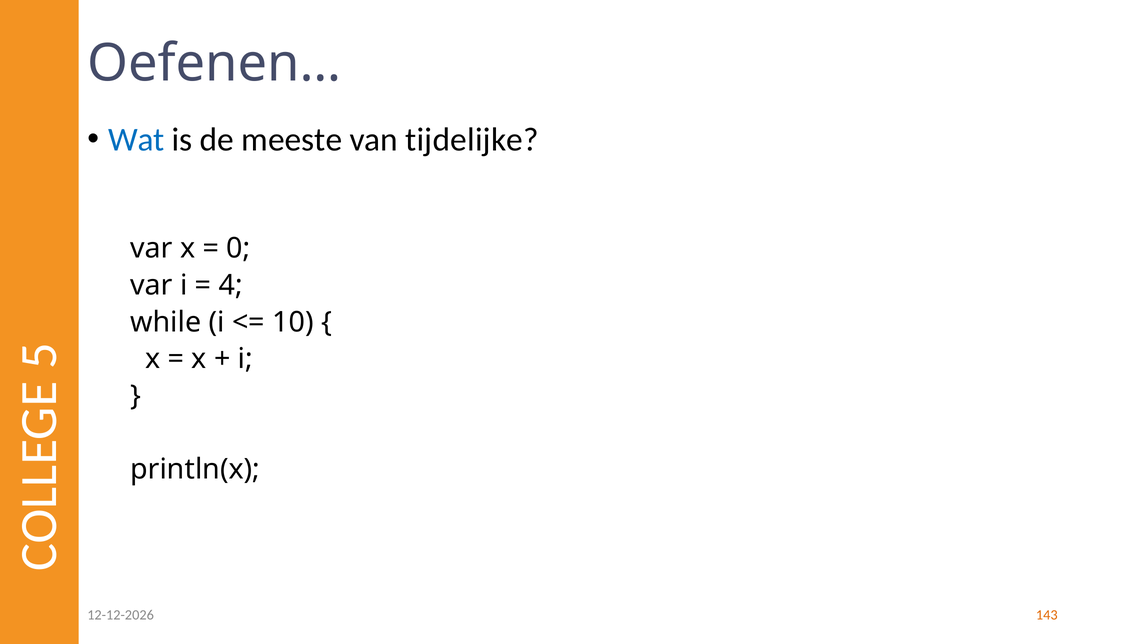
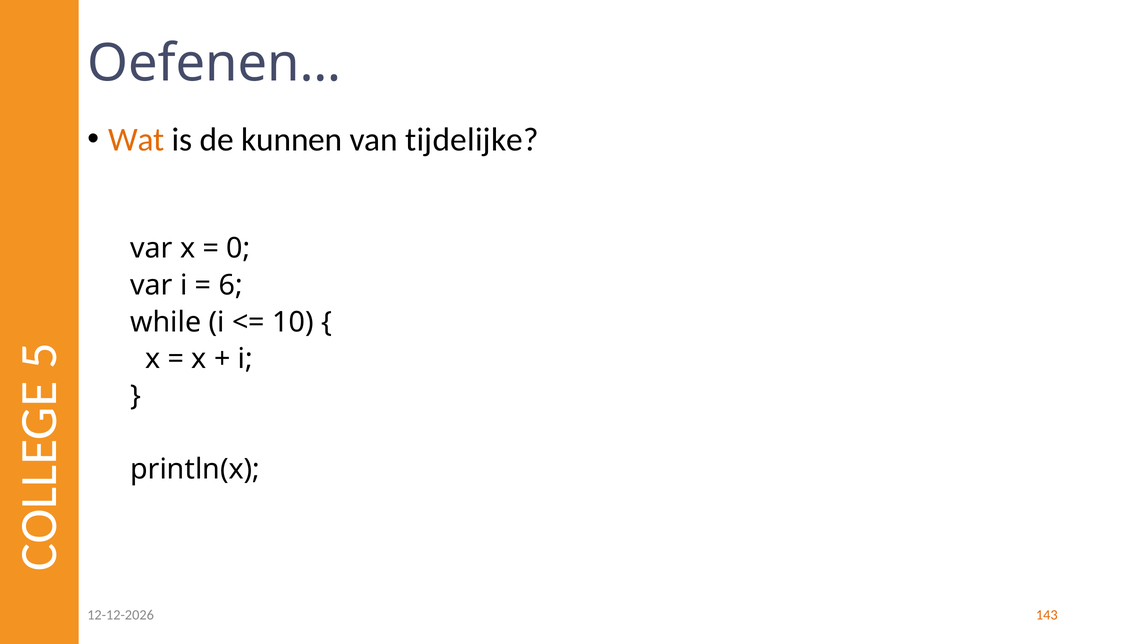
Wat colour: blue -> orange (137, 140)
meeste: meeste -> kunnen (292, 140)
4: 4 -> 6 (231, 285)
